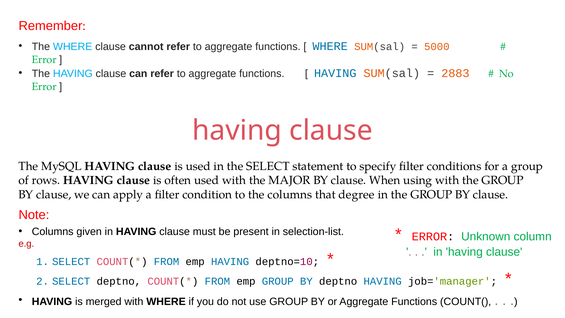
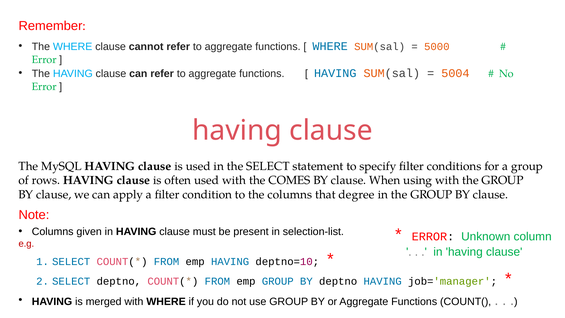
2883: 2883 -> 5004 (455, 73)
MAJOR: MAJOR -> COMES (289, 180)
